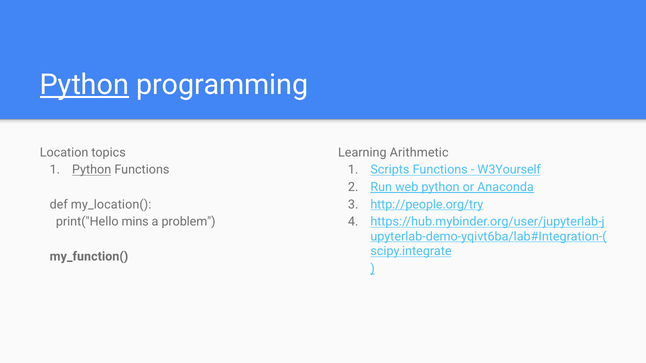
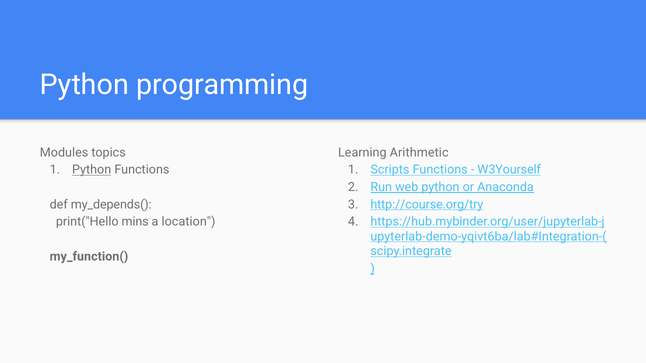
Python underline: present -> none (84, 85)
Location: Location -> Modules (64, 153)
my_location(: my_location( -> my_depends( (111, 205)
http://people.org/try: http://people.org/try -> http://course.org/try (427, 205)
problem: problem -> location (188, 222)
